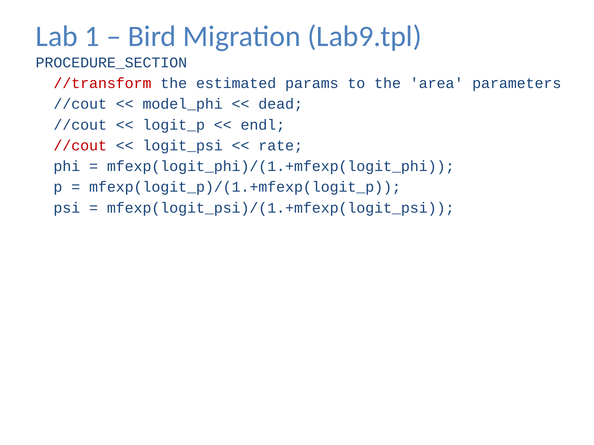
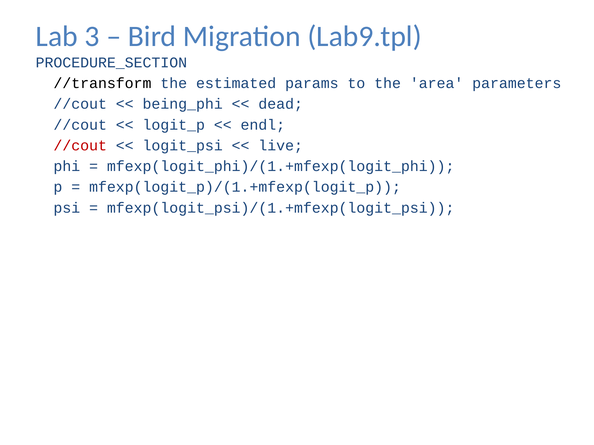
1: 1 -> 3 (92, 36)
//transform colour: red -> black (102, 83)
model_phi: model_phi -> being_phi (183, 104)
rate: rate -> live (281, 146)
